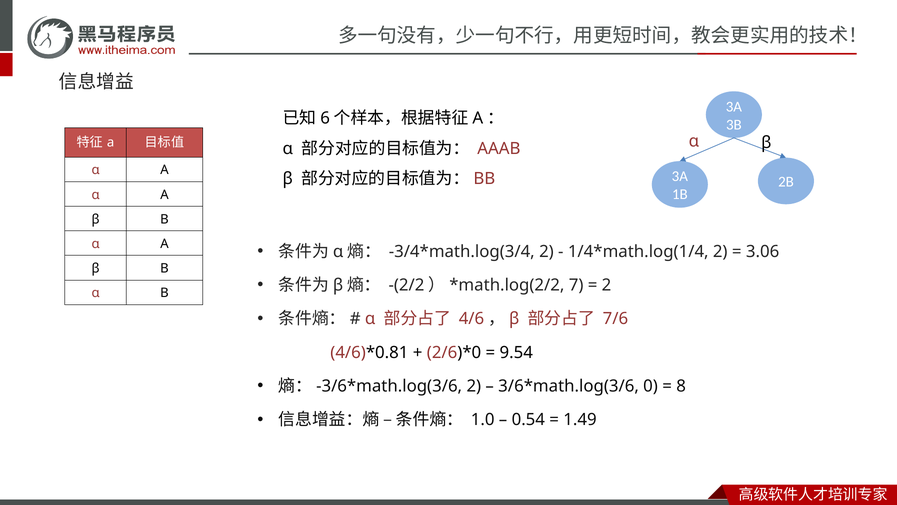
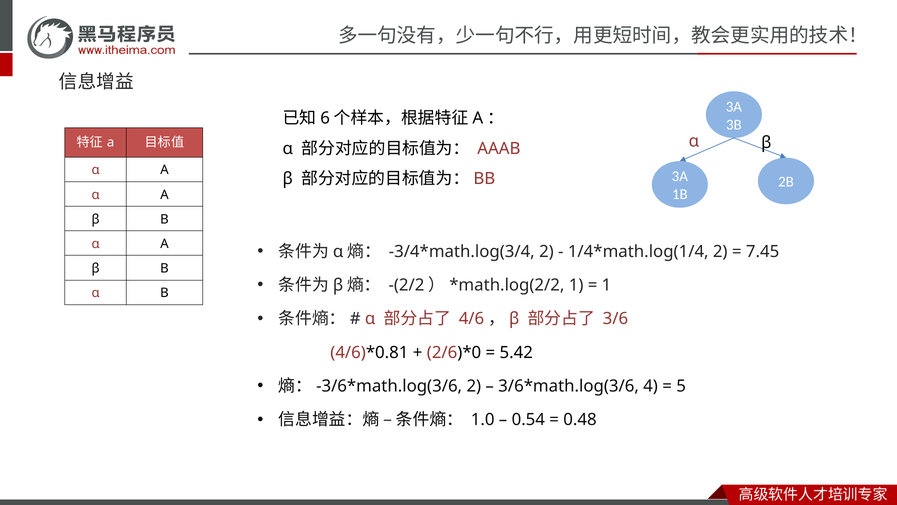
3.06: 3.06 -> 7.45 (763, 251)
7: 7 -> 1 (576, 285)
2: 2 -> 1 (607, 285)
7/6: 7/6 -> 3/6 (615, 319)
9.54: 9.54 -> 5.42 (516, 352)
0: 0 -> 4 (651, 386)
8: 8 -> 5 (681, 386)
1.49: 1.49 -> 0.48 (580, 420)
